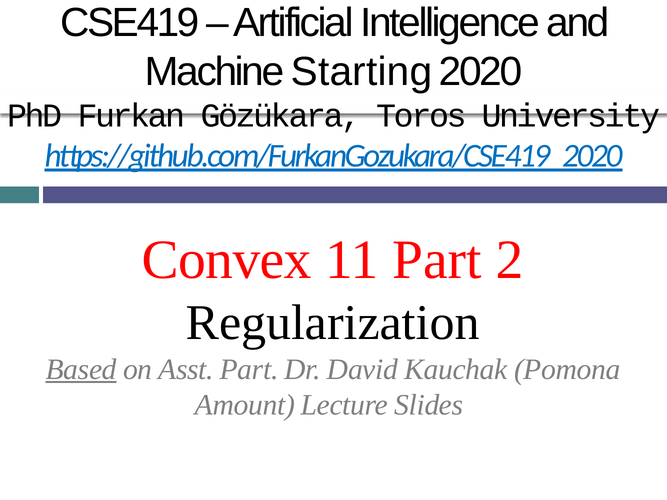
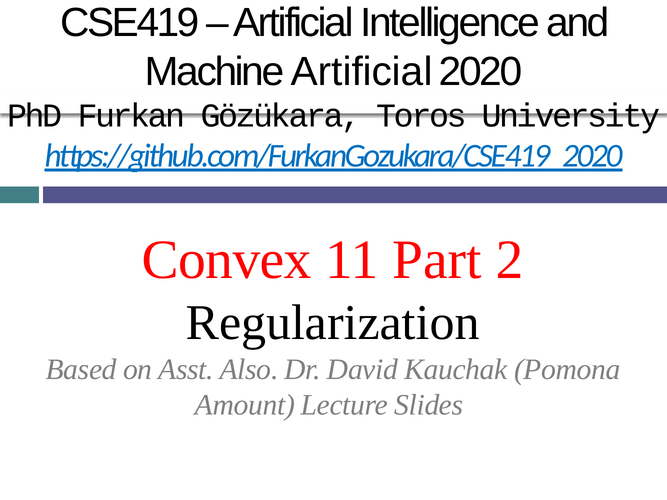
Machine Starting: Starting -> Artificial (362, 72)
Based underline: present -> none (81, 369)
Asst Part: Part -> Also (249, 369)
